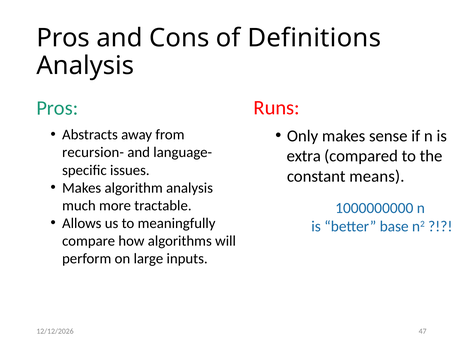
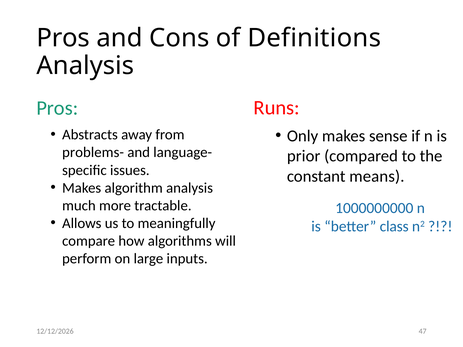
recursion-: recursion- -> problems- (93, 153)
extra: extra -> prior (304, 156)
base: base -> class (394, 227)
